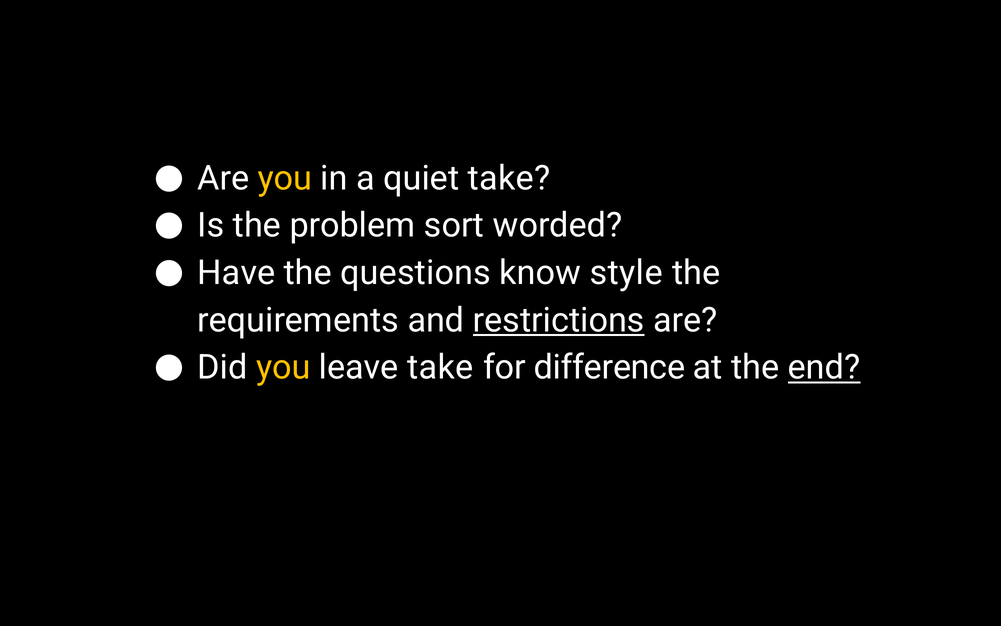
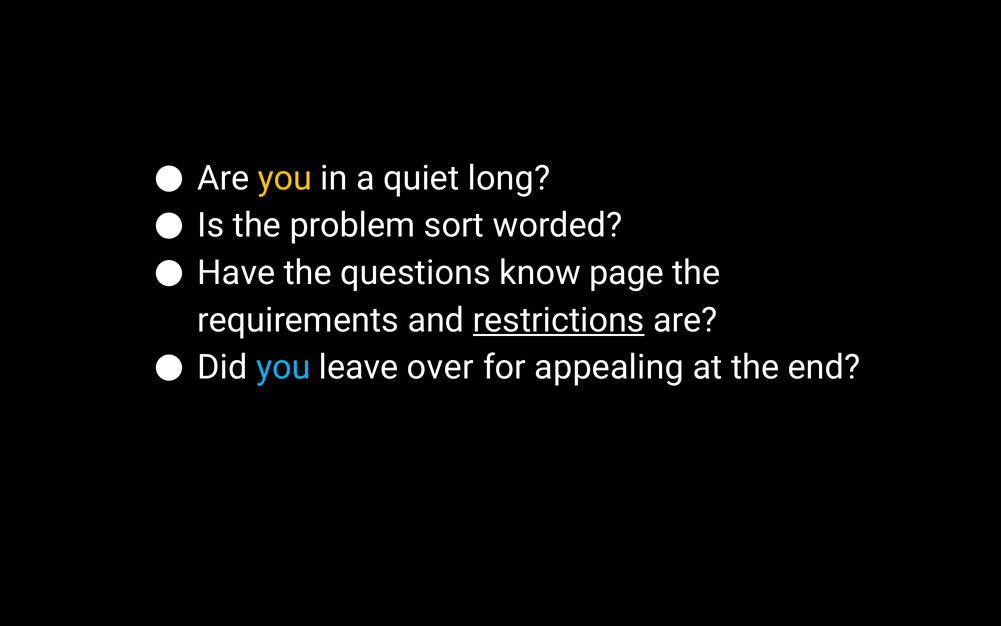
quiet take: take -> long (509, 178)
style: style -> page (627, 273)
you colour: yellow -> light blue (283, 367)
leave take: take -> over (440, 367)
difference: difference -> appealing (609, 367)
end underline: present -> none (824, 367)
